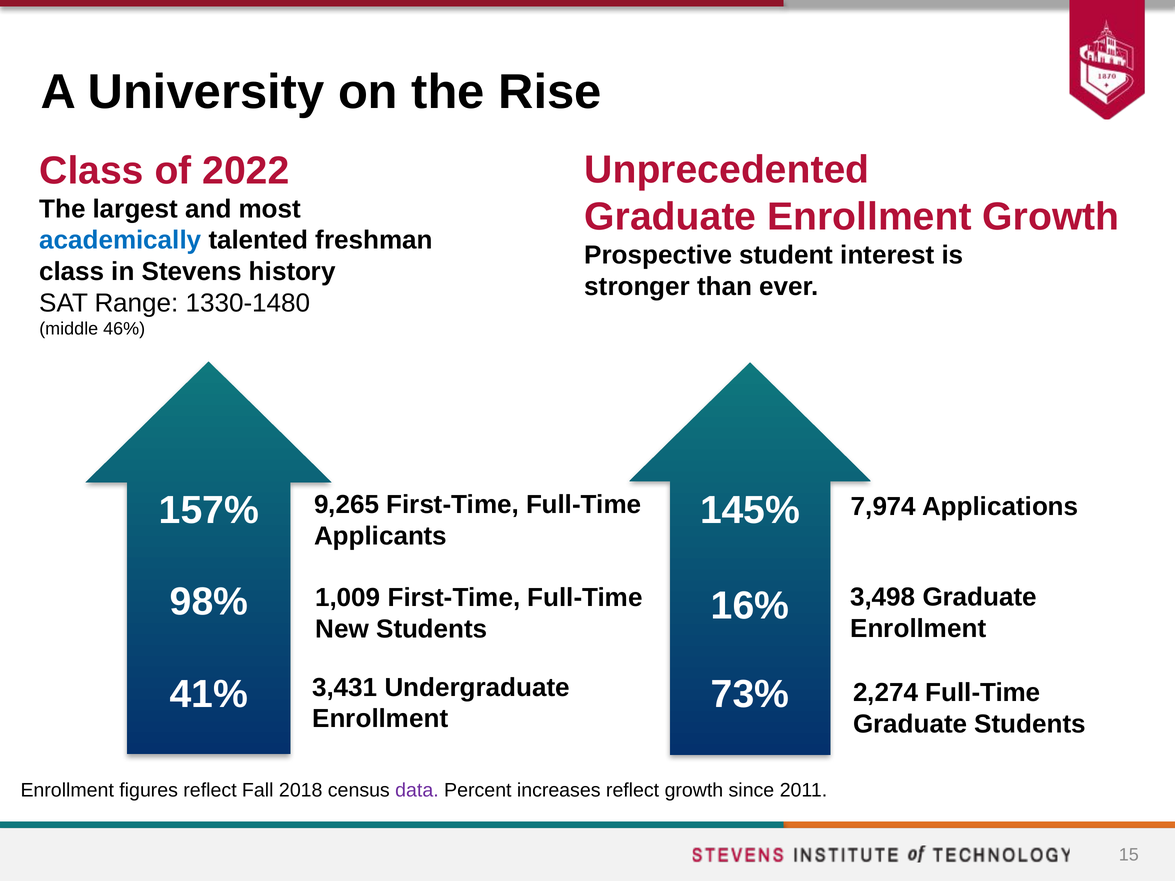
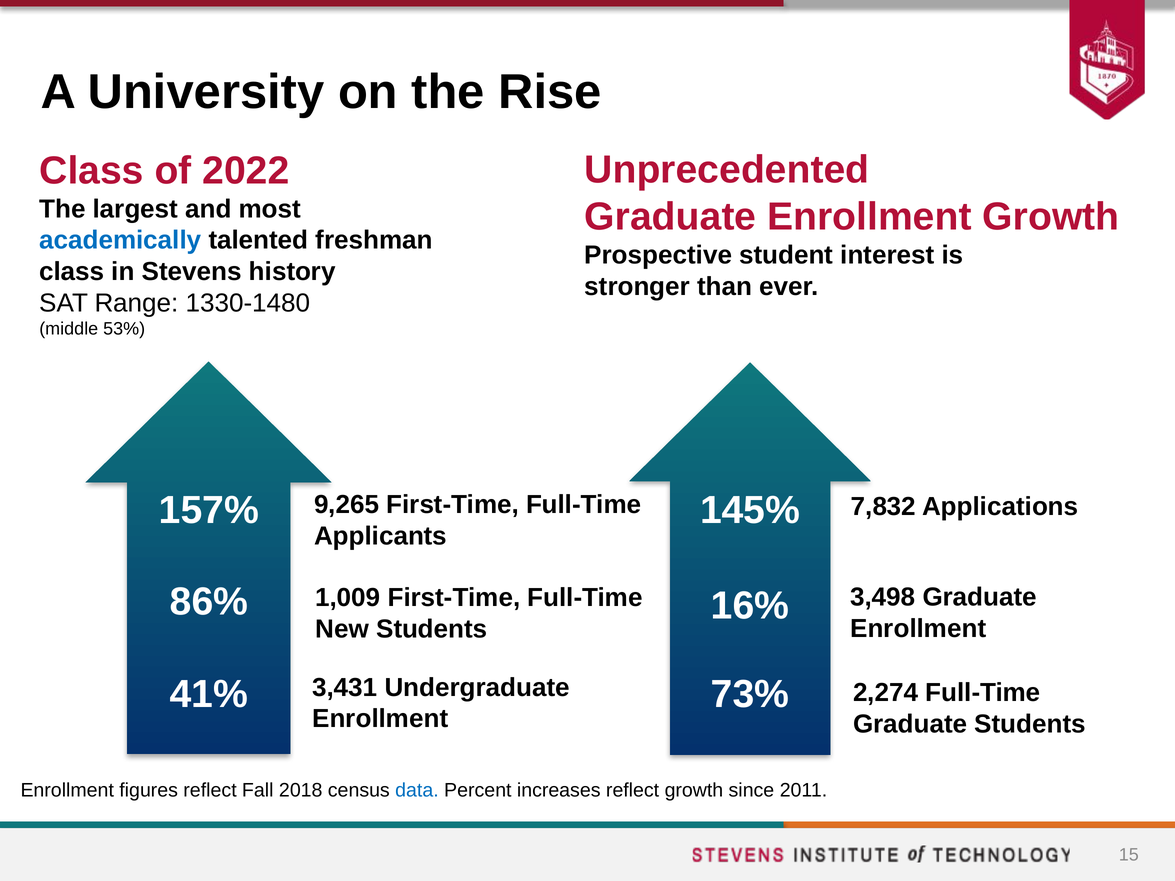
46%: 46% -> 53% (124, 329)
7,974: 7,974 -> 7,832 (883, 507)
98%: 98% -> 86% (209, 602)
data colour: purple -> blue (417, 791)
